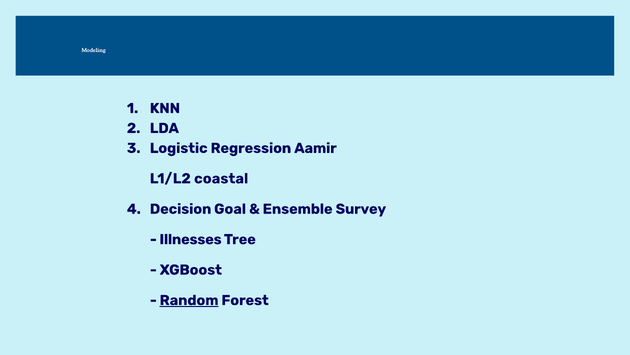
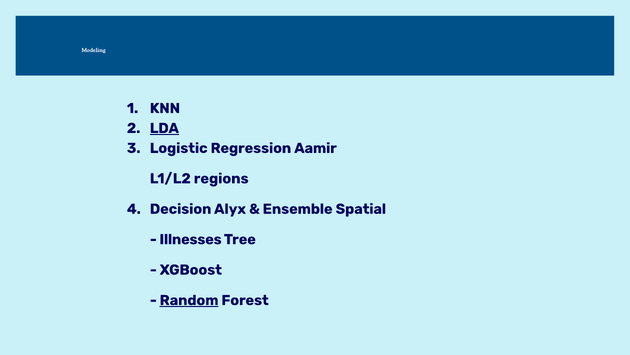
LDA underline: none -> present (164, 128)
coastal: coastal -> regions (221, 178)
Goal: Goal -> Alyx (230, 209)
Survey: Survey -> Spatial (361, 209)
